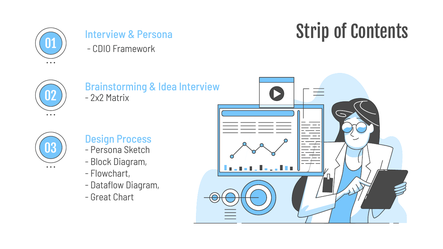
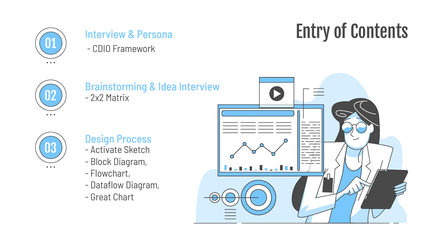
Strip: Strip -> Entry (313, 32)
Persona: Persona -> Activate (106, 150)
